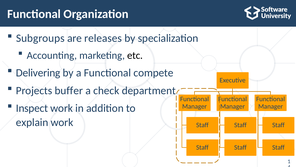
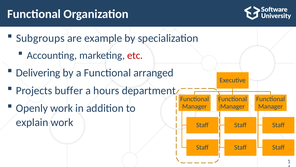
releases: releases -> example (103, 38)
etc colour: black -> red (135, 55)
compete: compete -> arranged (154, 73)
check: check -> hours (106, 90)
Inspect: Inspect -> Openly (32, 108)
